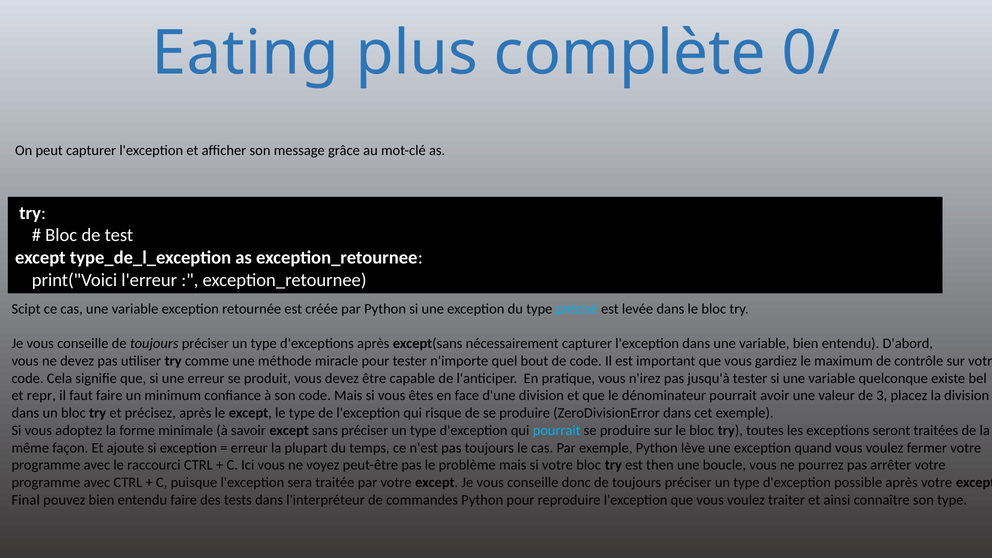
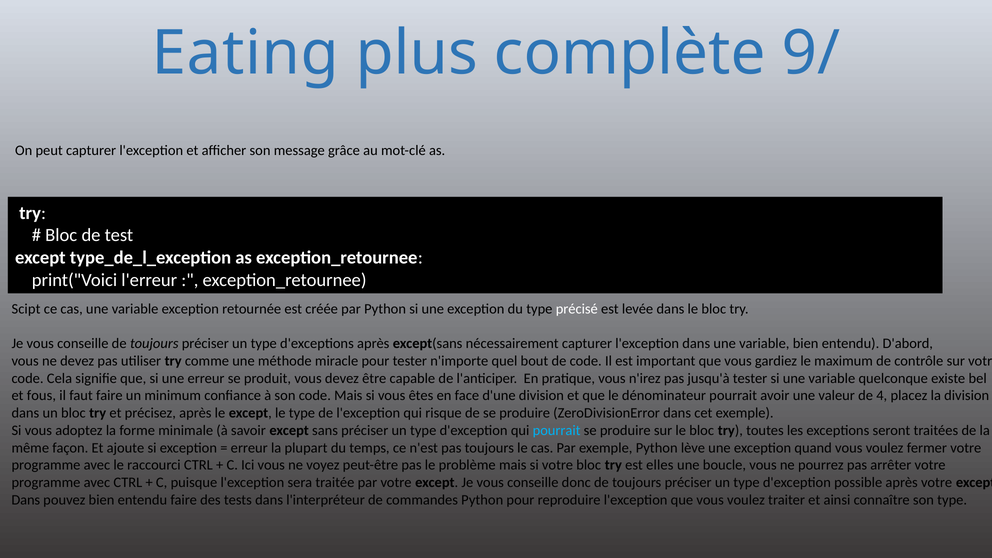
0/: 0/ -> 9/ (811, 54)
précisé colour: light blue -> white (577, 309)
repr: repr -> fous (41, 396)
3: 3 -> 4 (882, 396)
then: then -> elles (660, 465)
Final: Final -> Dans (26, 500)
